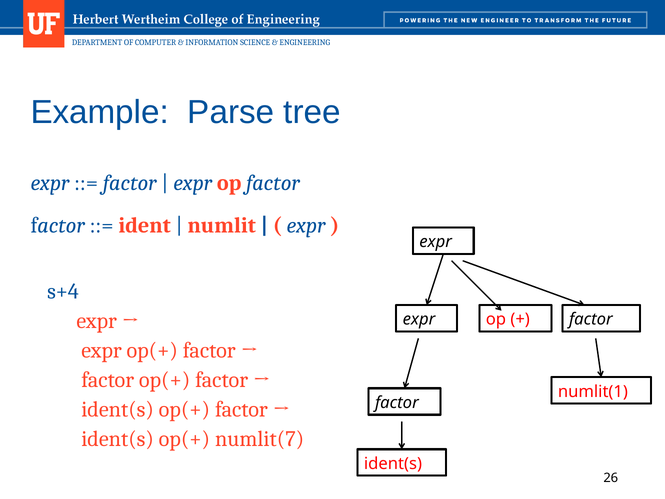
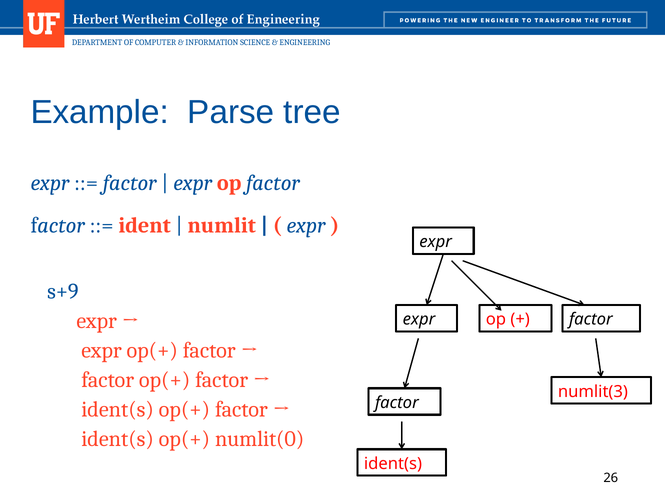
s+4: s+4 -> s+9 (63, 291)
numlit(1: numlit(1 -> numlit(3 (593, 391)
numlit(7: numlit(7 -> numlit(0 (260, 439)
